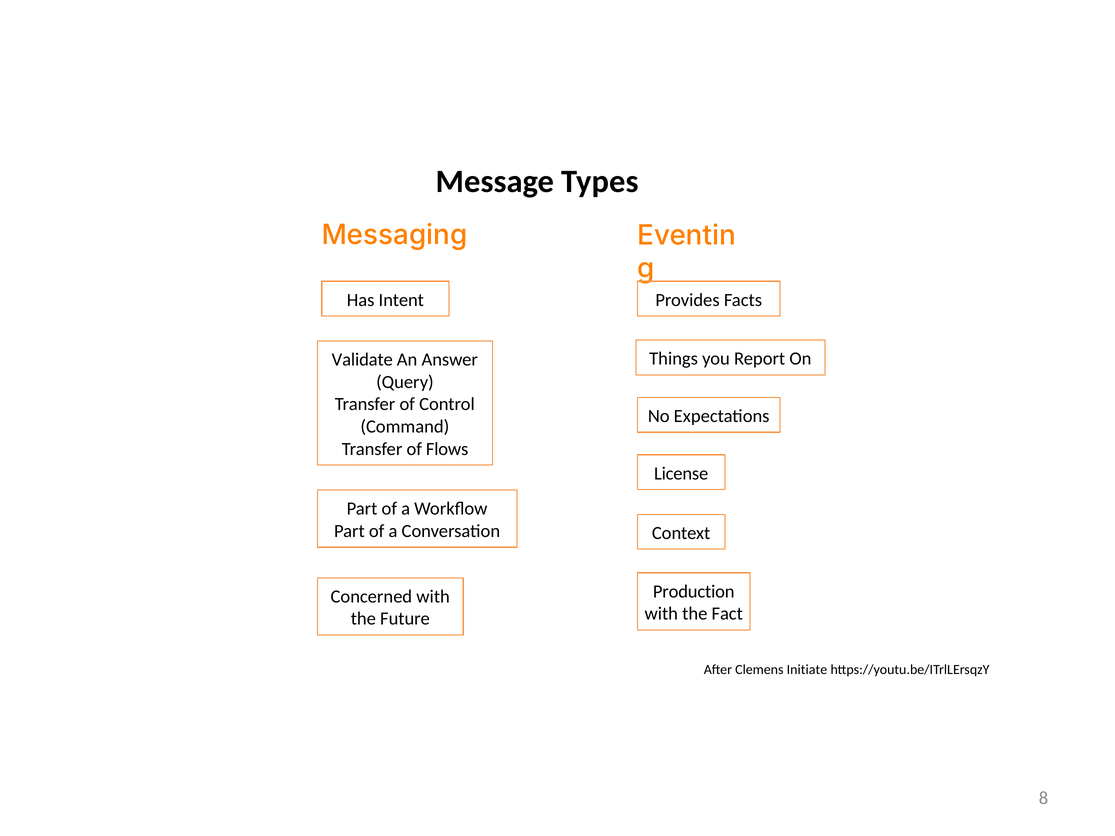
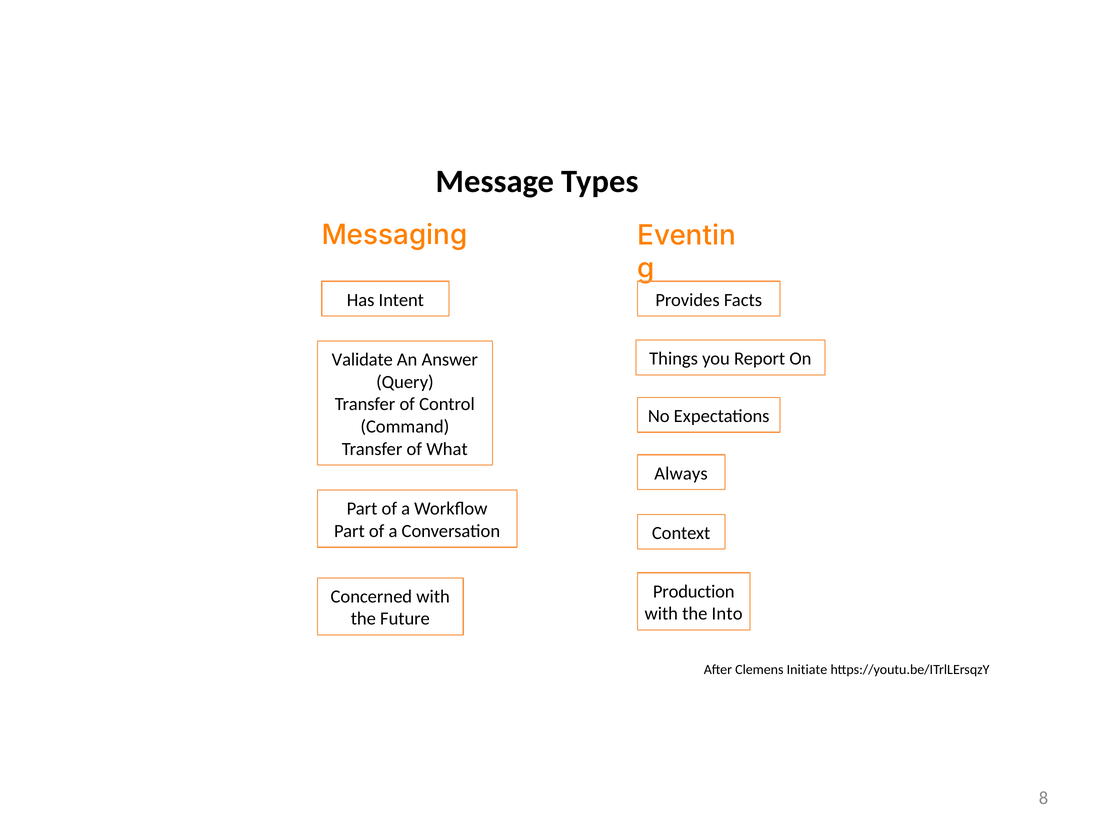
Flows: Flows -> What (447, 449)
License: License -> Always (681, 474)
Fact: Fact -> Into (727, 614)
